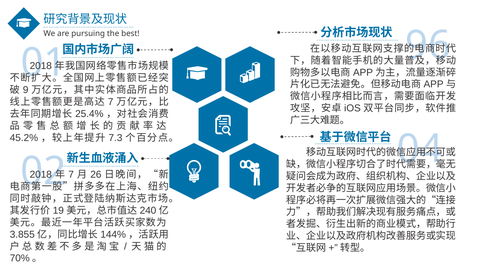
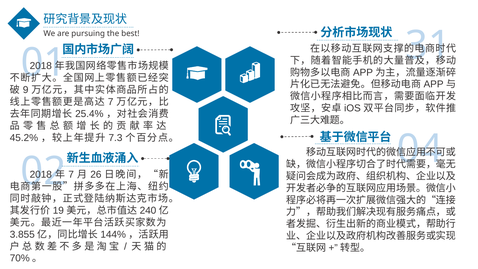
96: 96 -> 31 (428, 45)
